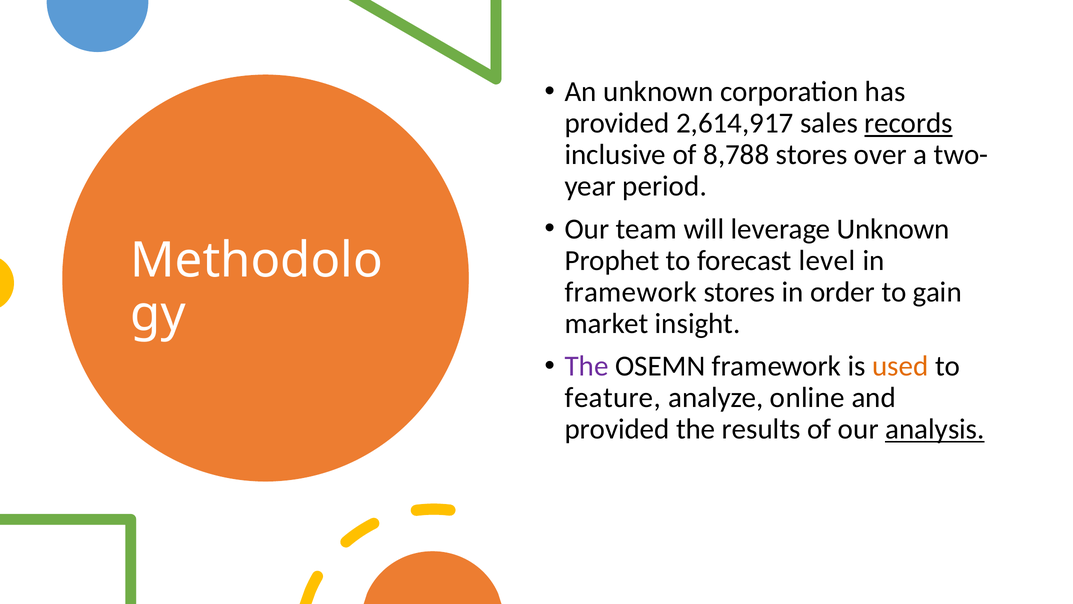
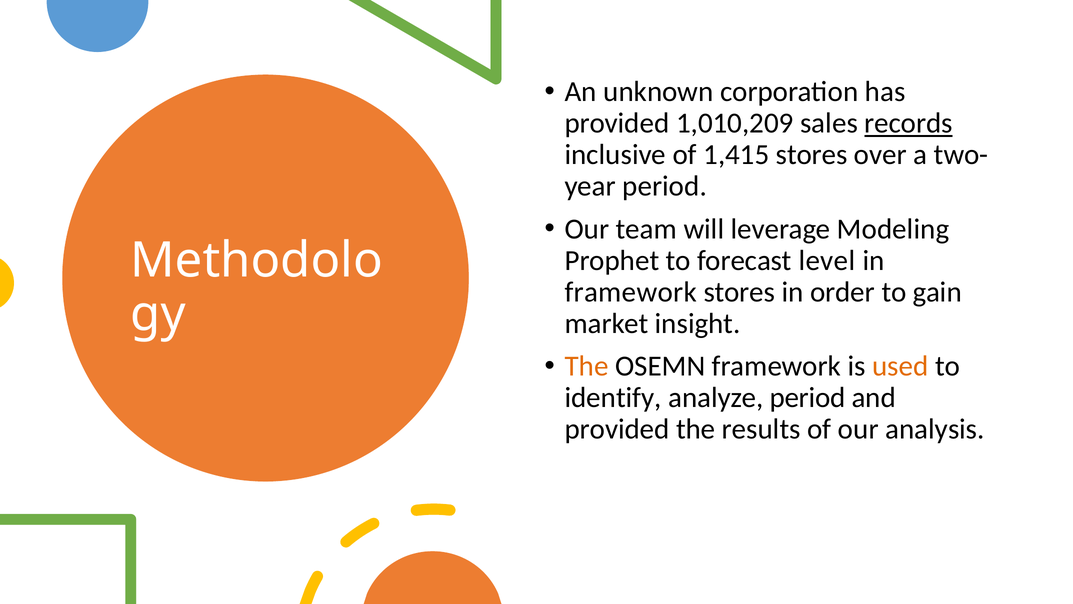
2,614,917: 2,614,917 -> 1,010,209 (735, 123)
8,788: 8,788 -> 1,415 (736, 155)
leverage Unknown: Unknown -> Modeling (893, 229)
The colour: purple -> orange (587, 366)
feature: feature -> identify (613, 397)
analyze online: online -> period (808, 397)
analysis underline: present -> none (935, 429)
